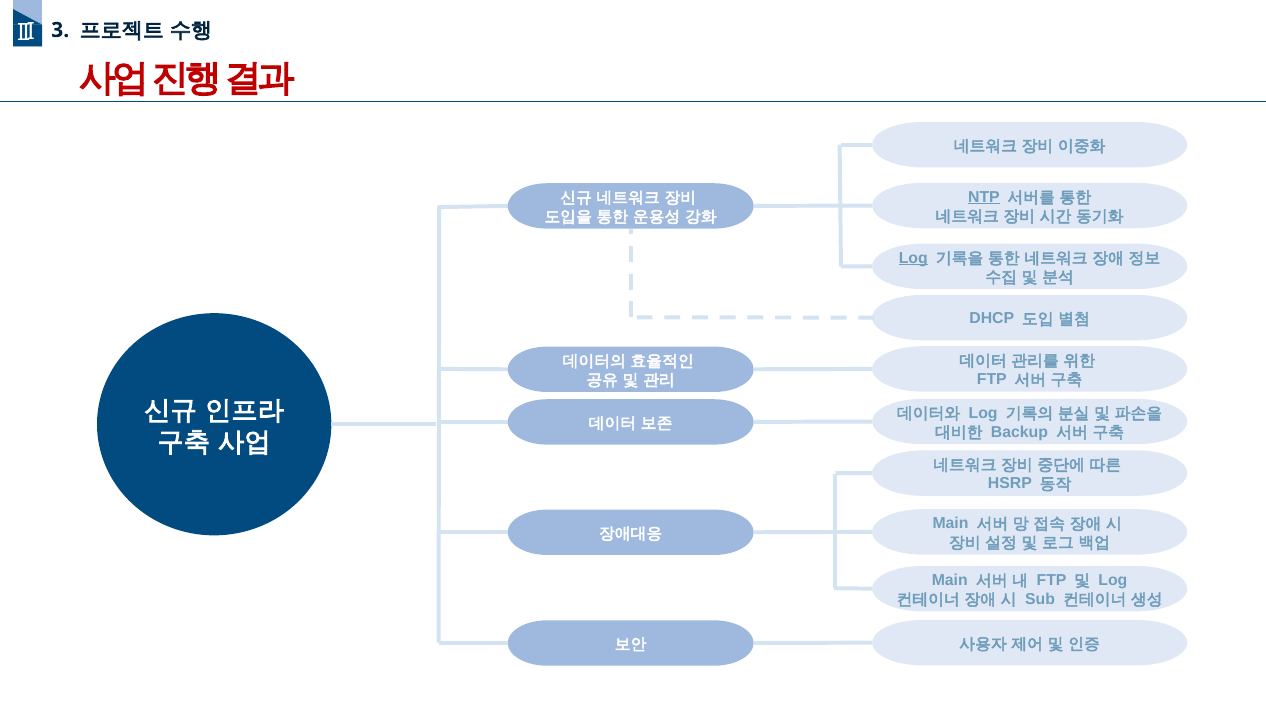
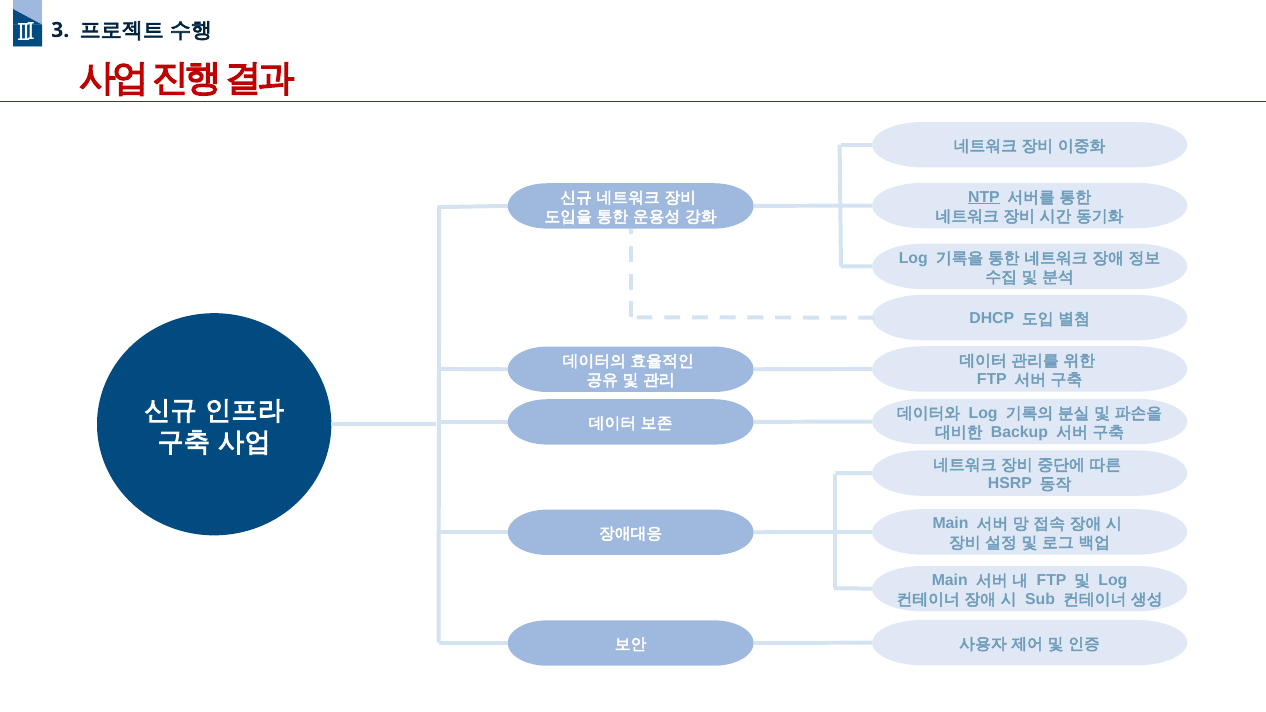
Log underline: present -> none (913, 258)
